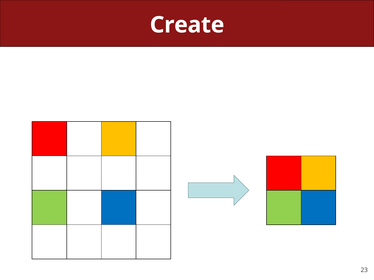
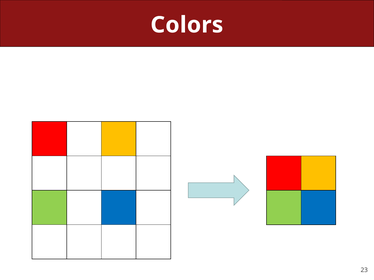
Create: Create -> Colors (187, 25)
